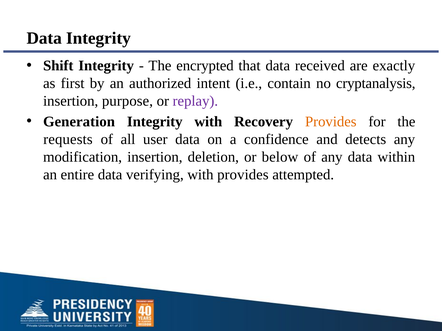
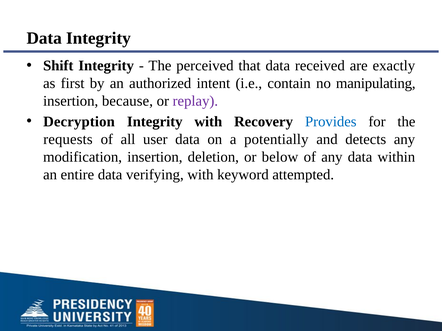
encrypted: encrypted -> perceived (205, 66)
cryptanalysis: cryptanalysis -> manipulating (376, 83)
purpose: purpose -> because (127, 101)
Generation: Generation -> Decryption (79, 122)
Provides colour: orange -> blue (331, 122)
confidence: confidence -> potentially (276, 139)
with provides: provides -> keyword (243, 175)
